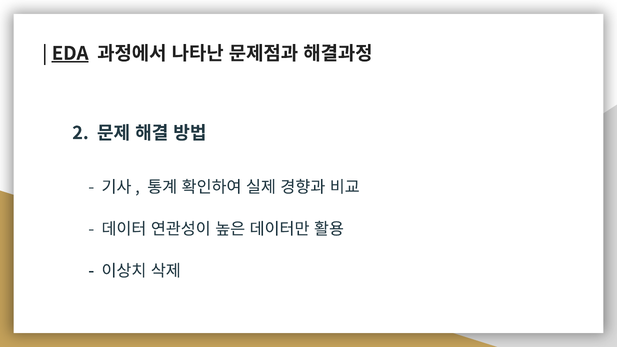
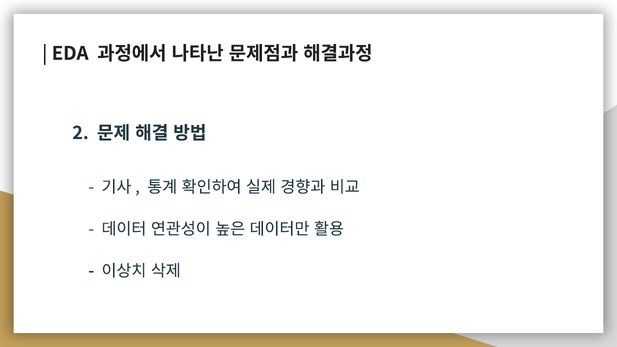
EDA underline: present -> none (70, 54)
